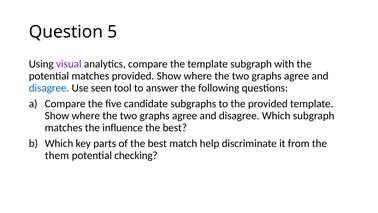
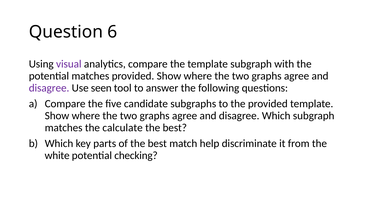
5: 5 -> 6 (112, 32)
disagree colour: blue -> purple (49, 88)
influence: influence -> calculate (123, 127)
them: them -> white (57, 155)
